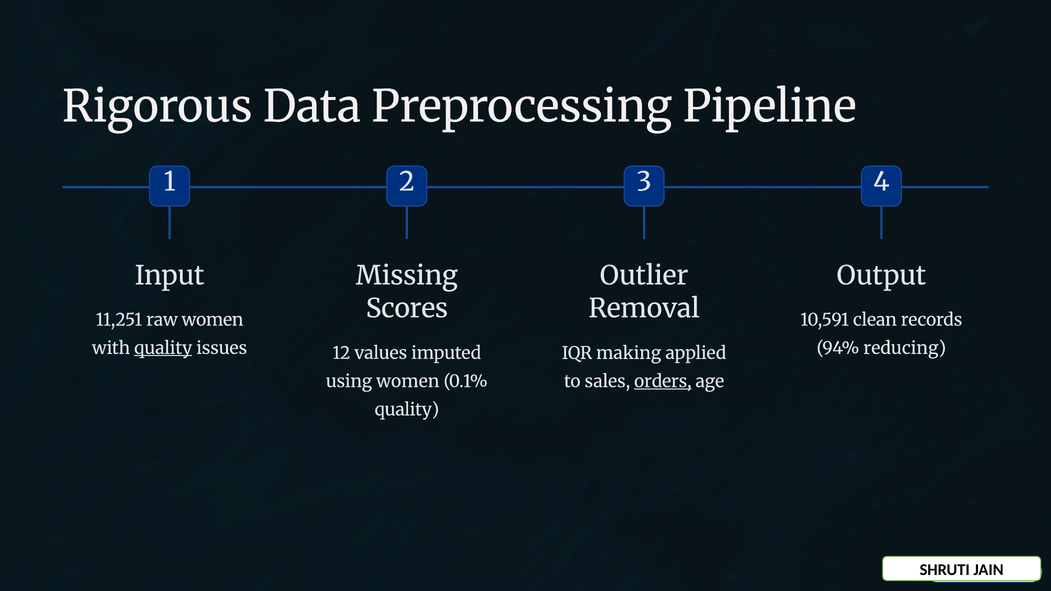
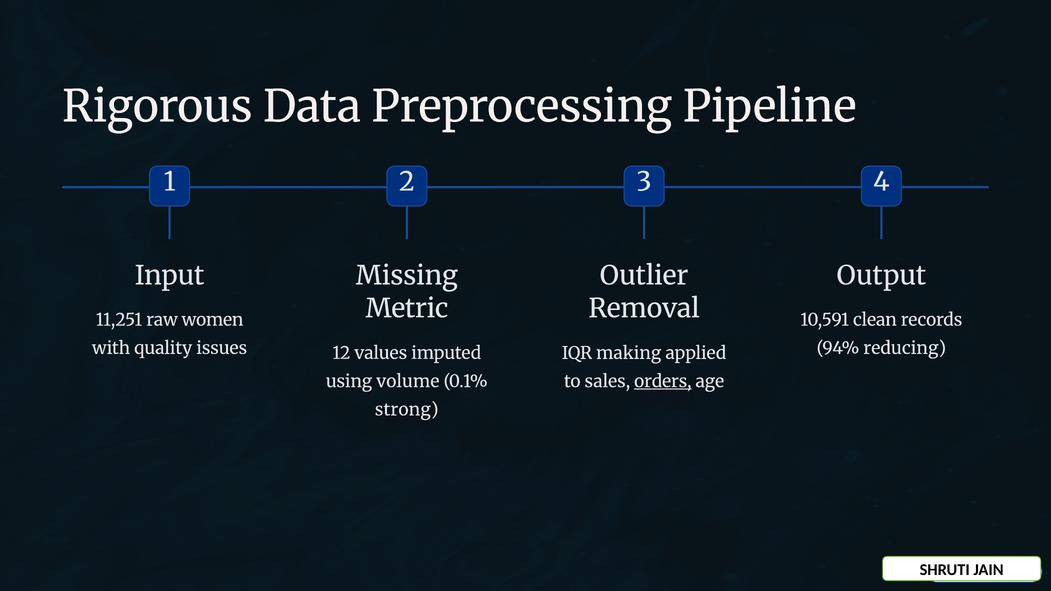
Scores: Scores -> Metric (407, 309)
quality underline: present -> none (163, 348)
using women: women -> volume (408, 382)
quality: quality -> strong (407, 410)
